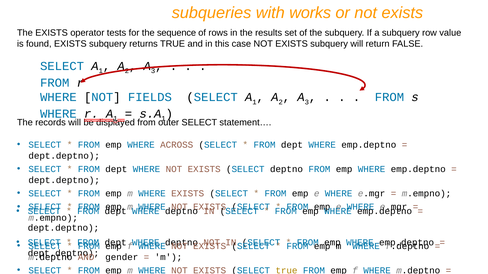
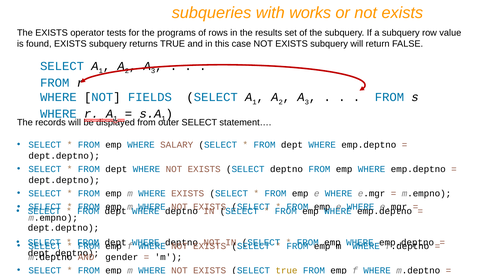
sequence: sequence -> programs (176, 33)
ACROSS: ACROSS -> SALARY (177, 145)
